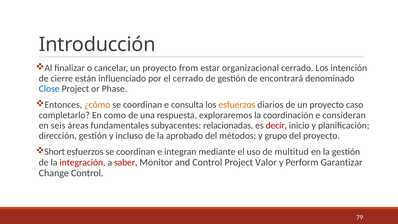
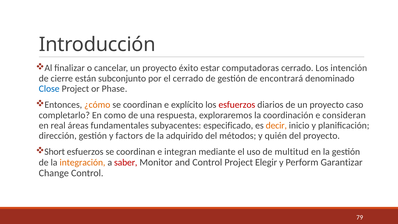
from: from -> éxito (189, 68)
organizacional: organizacional -> computadoras (250, 68)
influenciado: influenciado -> subconjunto (122, 78)
consulta: consulta -> explícito (187, 105)
esfuerzos colour: orange -> red (237, 105)
seis: seis -> real (58, 125)
relacionadas: relacionadas -> especificado (228, 125)
decir colour: red -> orange (276, 125)
incluso: incluso -> factors (129, 136)
aprobado: aprobado -> adquirido (185, 136)
grupo: grupo -> quién (276, 136)
integración colour: red -> orange (82, 162)
Valor: Valor -> Elegir (266, 162)
